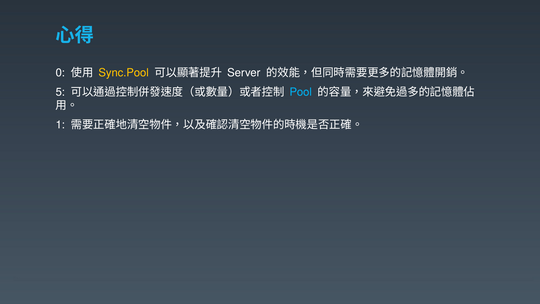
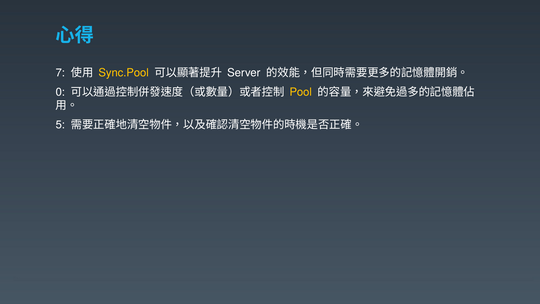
0: 0 -> 7 (60, 73)
5: 5 -> 0 (60, 92)
Pool colour: light blue -> yellow (301, 92)
1: 1 -> 5 (60, 125)
